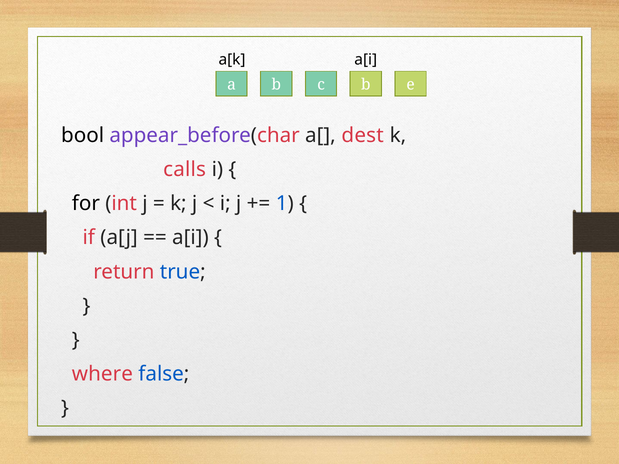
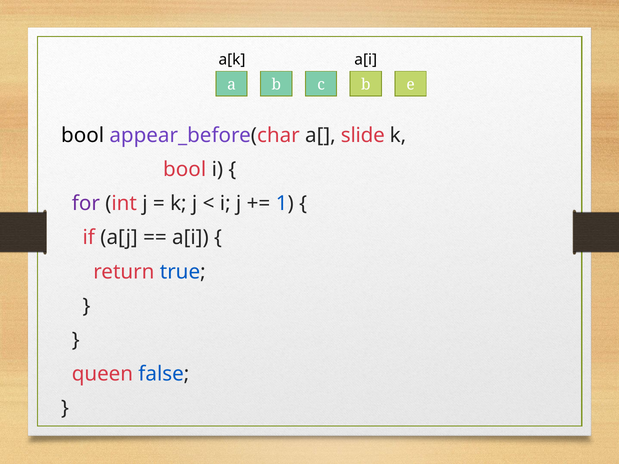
dest: dest -> slide (363, 136)
calls: calls -> bool (185, 170)
for colour: black -> purple (86, 204)
where: where -> queen (102, 374)
